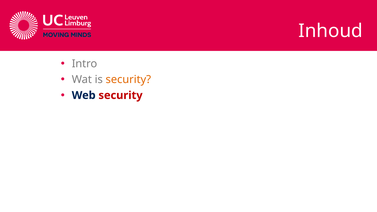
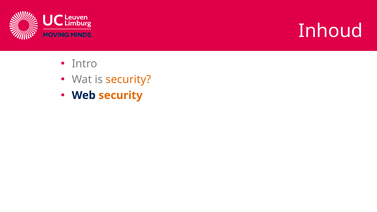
security colour: red -> orange (121, 95)
